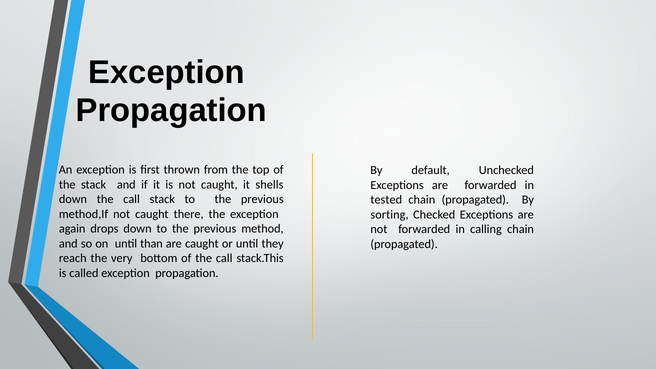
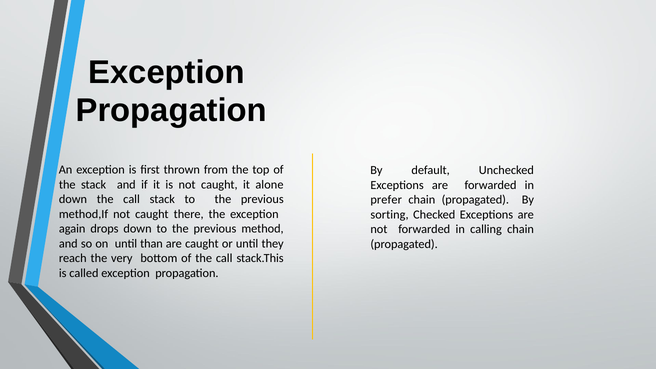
shells: shells -> alone (269, 185)
tested: tested -> prefer (386, 200)
